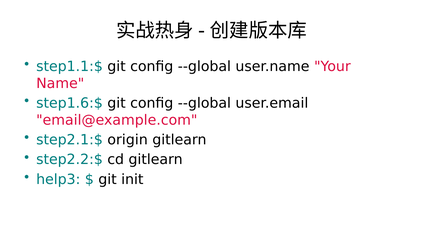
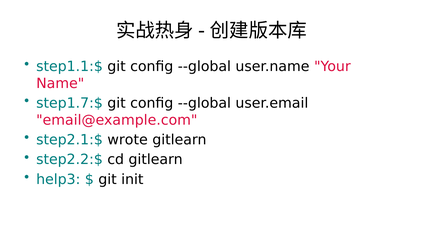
step1.6:$: step1.6:$ -> step1.7:$ (69, 103)
origin: origin -> wrote (128, 140)
